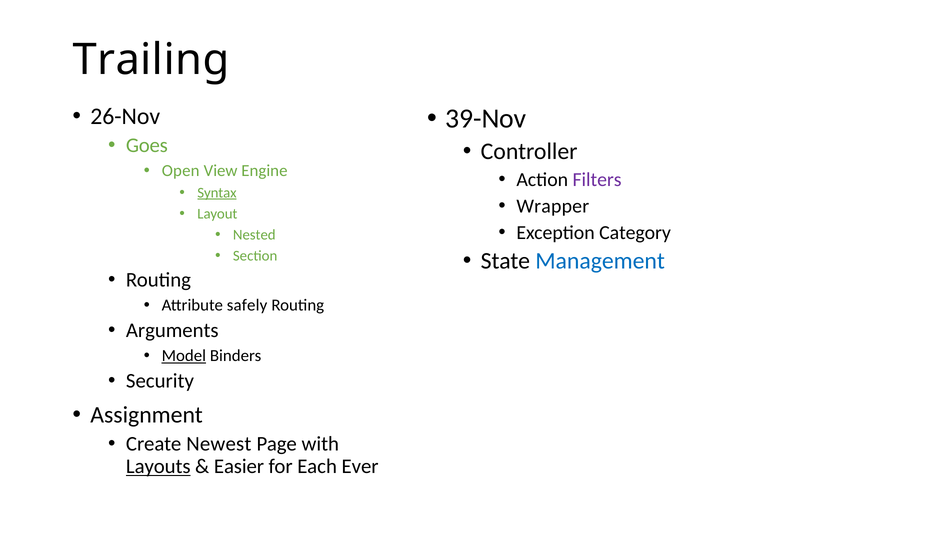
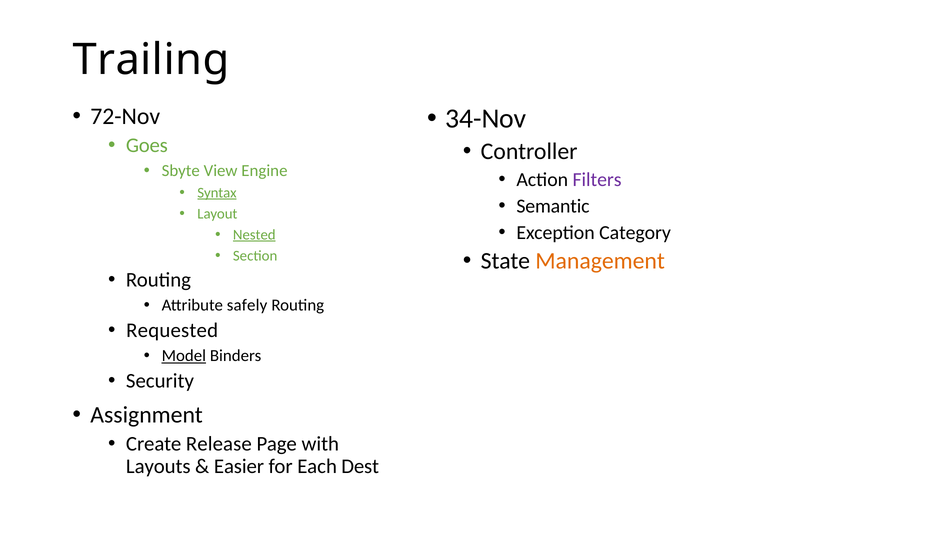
26-Nov: 26-Nov -> 72-Nov (125, 116)
39-Nov: 39-Nov -> 34-Nov (486, 118)
Open: Open -> Sbyte (181, 171)
Wrapper: Wrapper -> Semantic (553, 206)
Nested underline: none -> present (254, 235)
Management colour: blue -> orange (600, 261)
Arguments: Arguments -> Requested (172, 330)
Newest: Newest -> Release (219, 444)
Layouts underline: present -> none (158, 466)
Ever: Ever -> Dest (360, 466)
